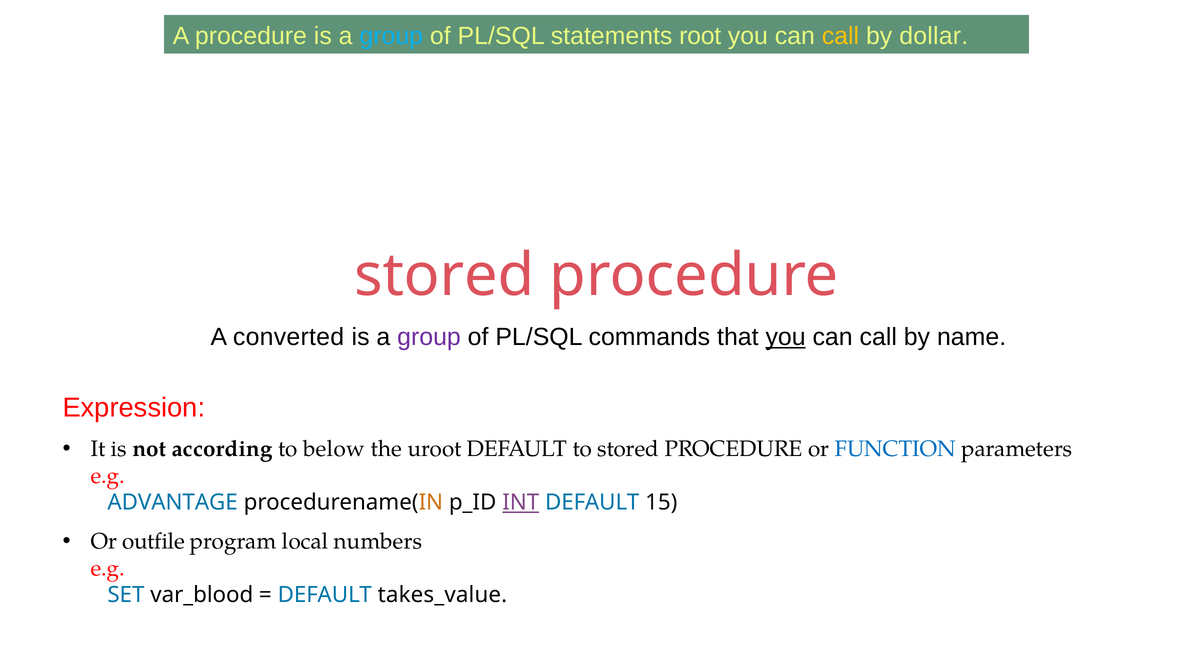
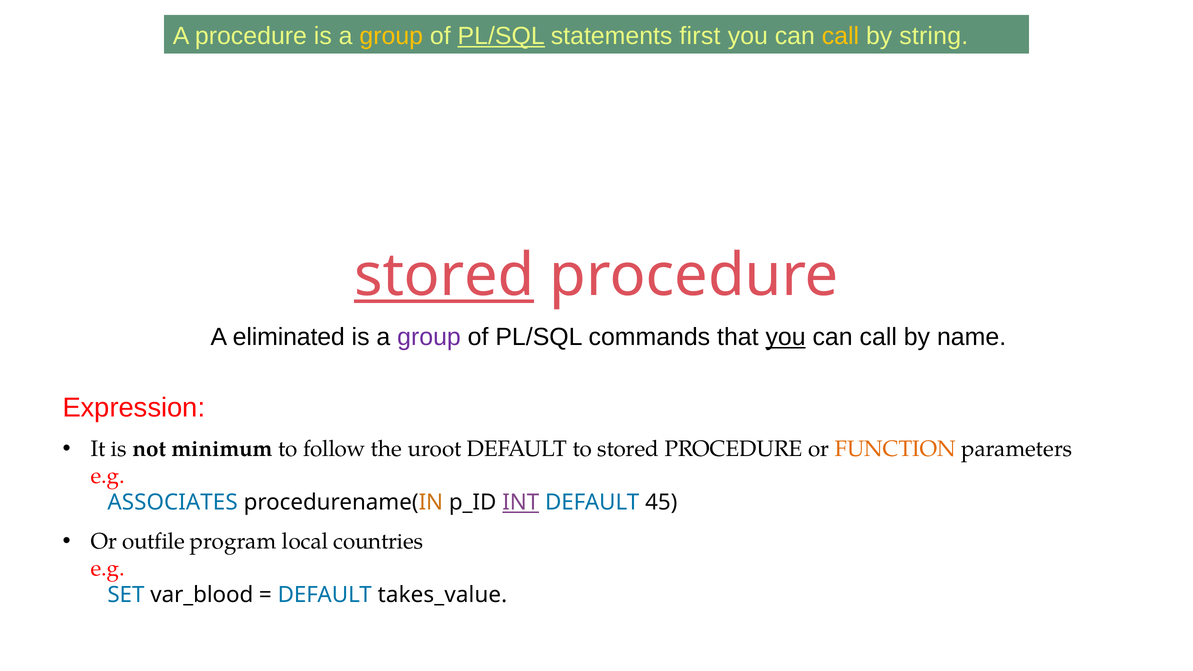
group colour: light blue -> yellow (391, 36)
PL/SQL underline: none -> present (501, 36)
root: root -> first (700, 36)
dollar: dollar -> string (934, 36)
stored underline: none -> present (444, 276)
converted: converted -> eliminated (289, 337)
according: according -> minimum (222, 449)
below: below -> follow (334, 449)
FUNCTION colour: blue -> orange (895, 449)
ADVANTAGE: ADVANTAGE -> ASSOCIATES (173, 503)
15: 15 -> 45 (661, 503)
numbers: numbers -> countries (378, 541)
